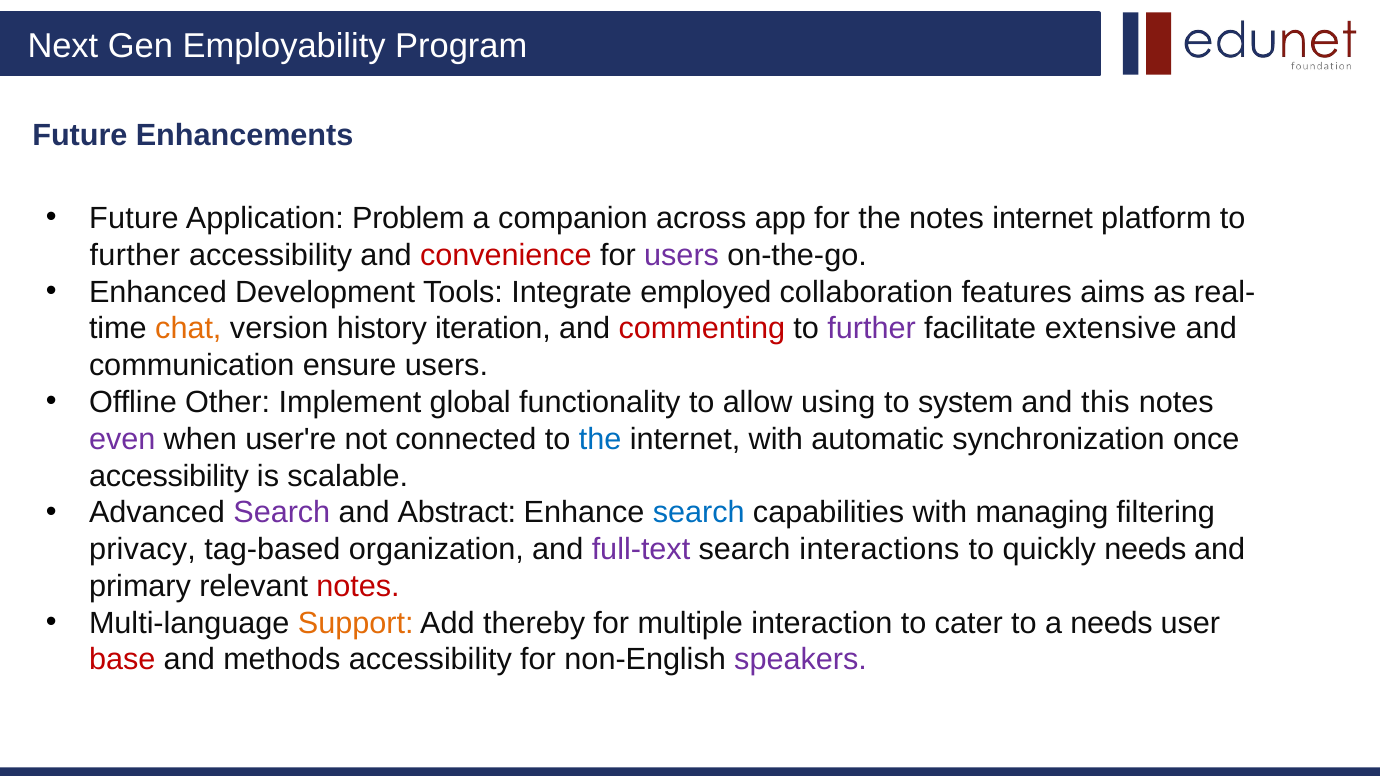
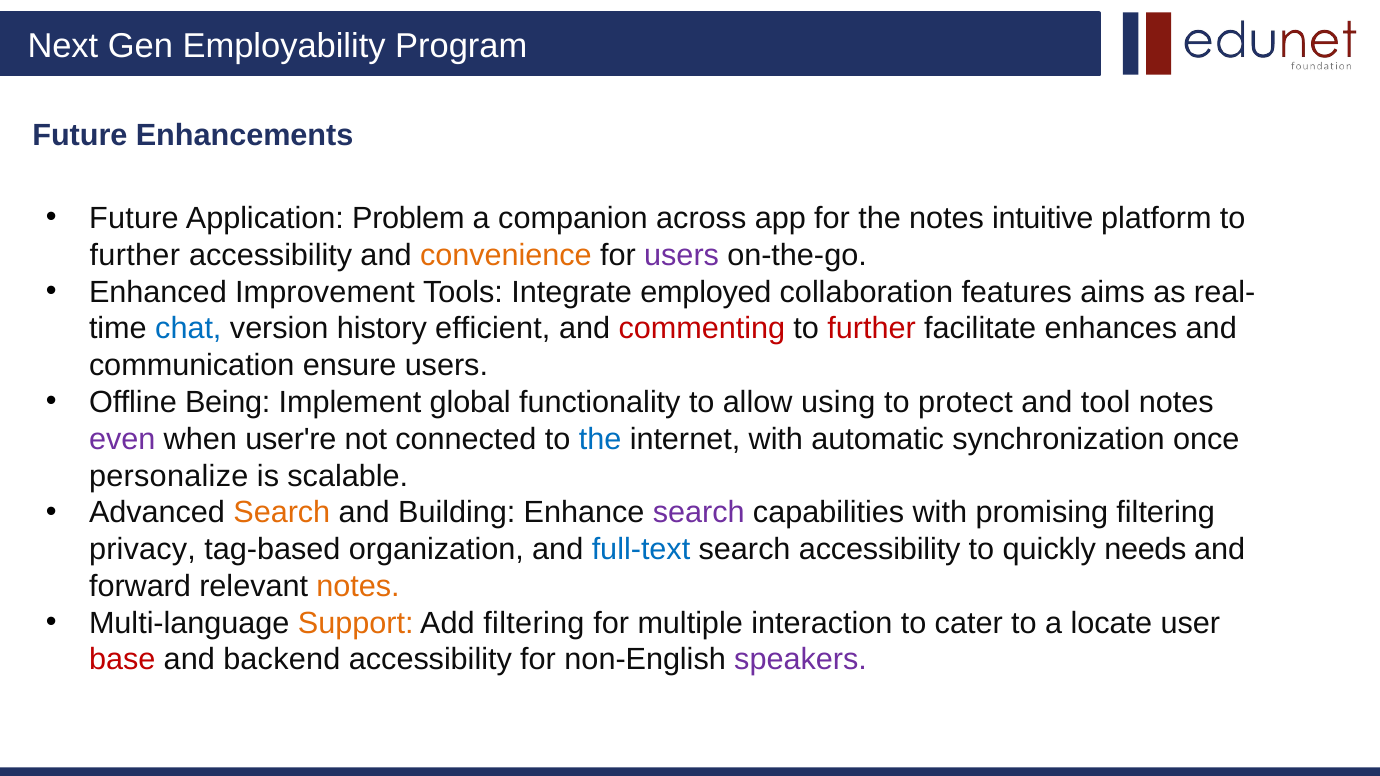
notes internet: internet -> intuitive (1043, 219)
convenience colour: red -> orange (506, 255)
Development: Development -> Improvement (325, 292)
chat colour: orange -> blue (188, 329)
iteration: iteration -> efficient (493, 329)
further colour: purple -> red (872, 329)
extensive: extensive -> enhances (1111, 329)
Other: Other -> Being (228, 403)
system: system -> protect (966, 403)
this: this -> tool (1106, 403)
accessibility: accessibility -> personalize (169, 476)
Search colour: purple -> orange (282, 513)
Abstract: Abstract -> Building (457, 513)
search colour: blue -> purple (699, 513)
managing: managing -> promising (1042, 513)
full-text colour: purple -> blue (641, 550)
search interactions: interactions -> accessibility (880, 550)
primary: primary -> forward (140, 586)
notes colour: red -> orange (358, 586)
Add thereby: thereby -> filtering (534, 623)
a needs: needs -> locate (1111, 623)
methods: methods -> backend (282, 660)
